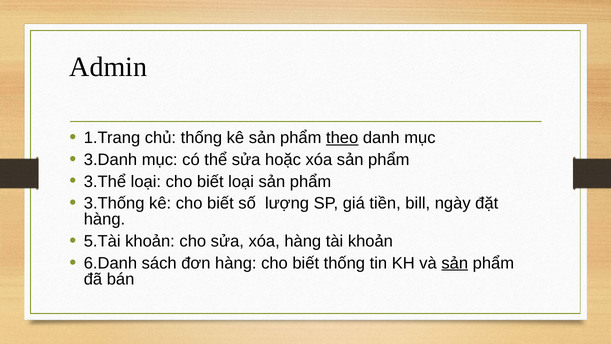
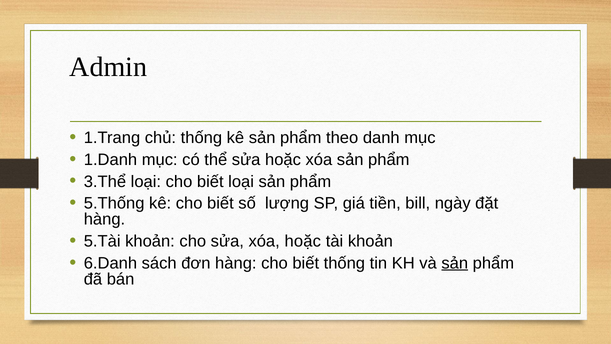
theo underline: present -> none (342, 138)
3.Danh: 3.Danh -> 1.Danh (110, 160)
3.Thống: 3.Thống -> 5.Thống (114, 203)
xóa hàng: hàng -> hoặc (303, 241)
